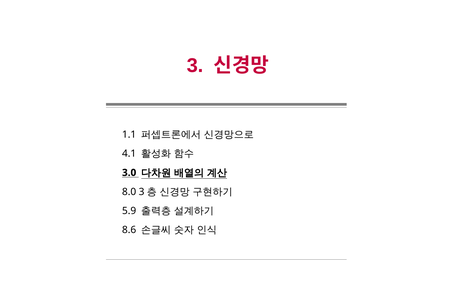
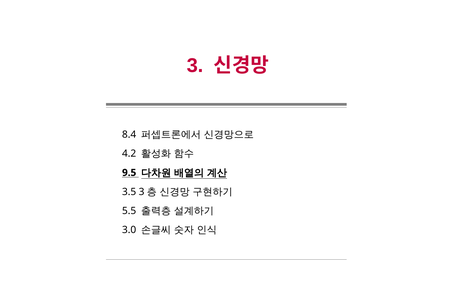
1.1: 1.1 -> 8.4 (129, 135)
4.1: 4.1 -> 4.2 (129, 154)
3.0: 3.0 -> 9.5 (129, 173)
8.0: 8.0 -> 3.5 (129, 192)
5.9: 5.9 -> 5.5 (129, 211)
8.6: 8.6 -> 3.0 (129, 230)
